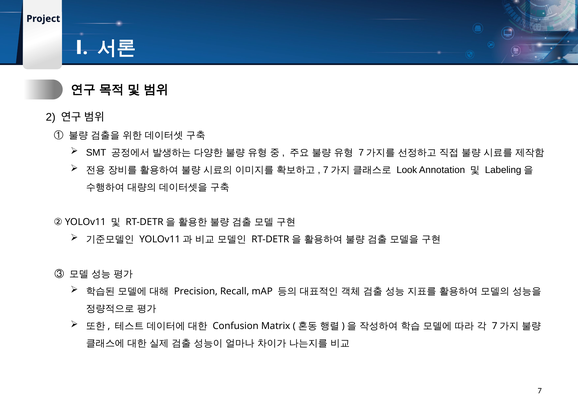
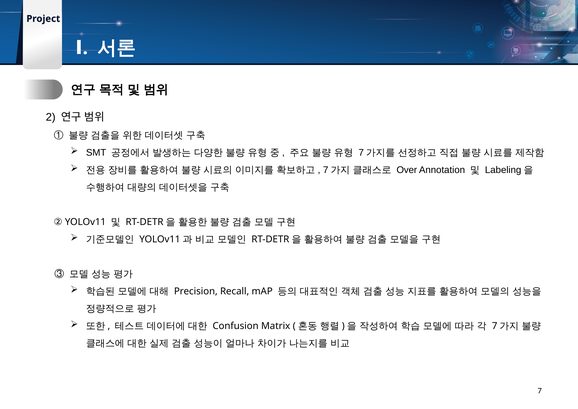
Look: Look -> Over (407, 170)
